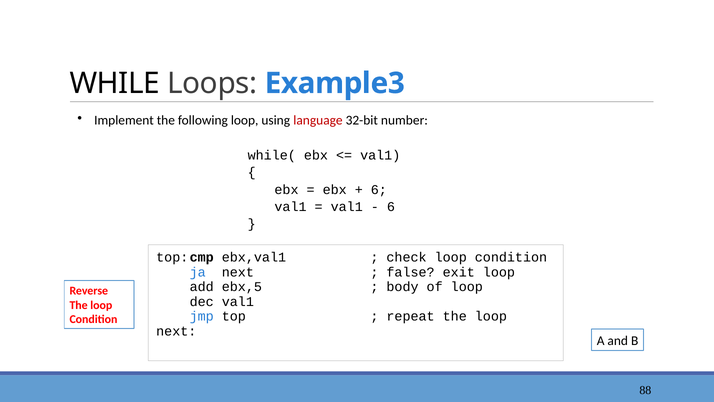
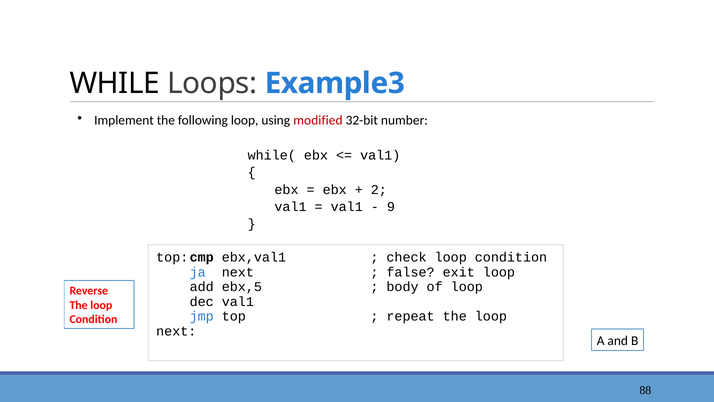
language: language -> modified (318, 120)
6: 6 -> 2 (379, 189)
6: 6 -> 9 (391, 207)
